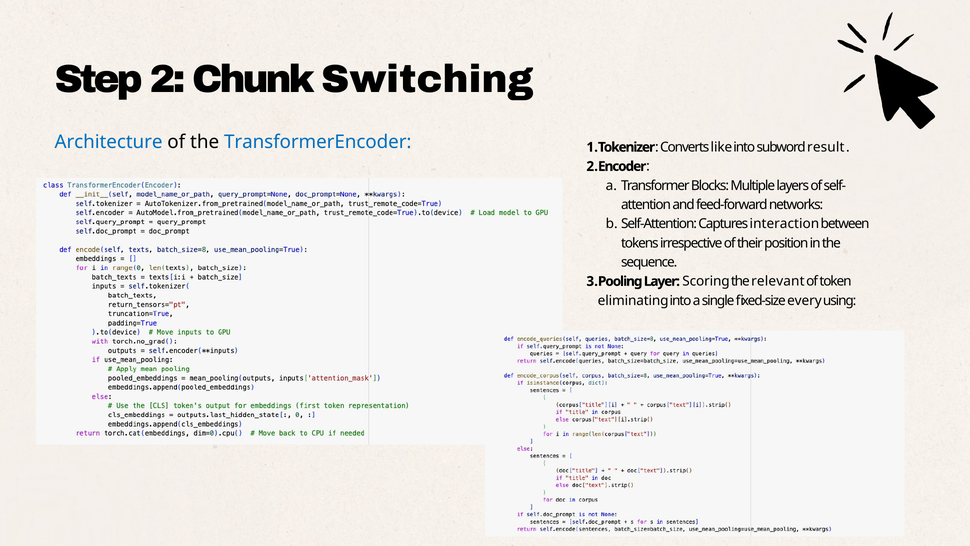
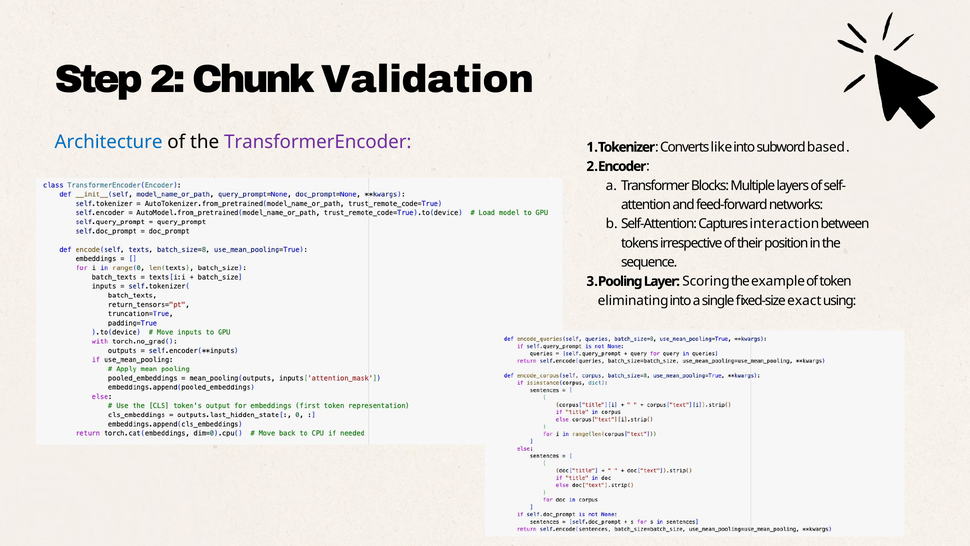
Switching: Switching -> Validation (428, 79)
TransformerEncoder colour: blue -> purple (318, 142)
result: result -> based (826, 147)
relevant: relevant -> example (778, 281)
every: every -> exact (804, 300)
